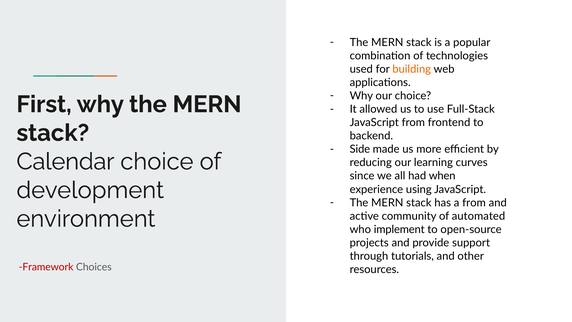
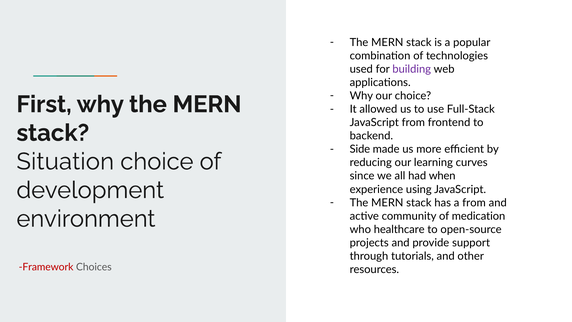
building colour: orange -> purple (412, 69)
Calendar: Calendar -> Situation (65, 161)
automated: automated -> medication (479, 216)
implement: implement -> healthcare (399, 229)
